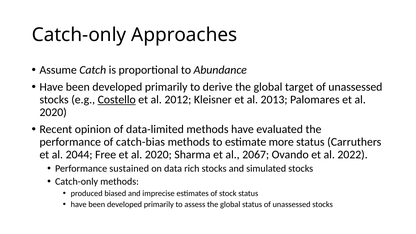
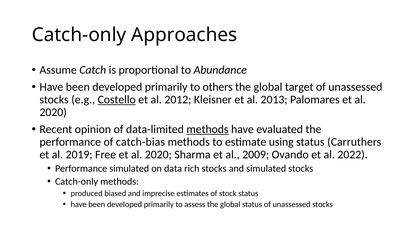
derive: derive -> others (218, 87)
methods underline: none -> present (207, 129)
more: more -> using (281, 142)
2044: 2044 -> 2019 (79, 155)
2067: 2067 -> 2009 (256, 155)
Performance sustained: sustained -> simulated (129, 169)
